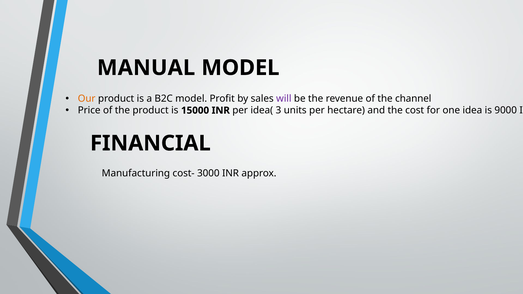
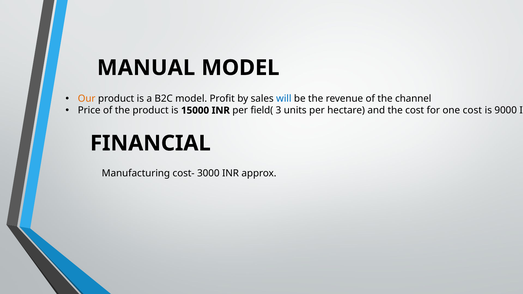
will colour: purple -> blue (284, 99)
idea(: idea( -> field( (262, 110)
one idea: idea -> cost (472, 110)
